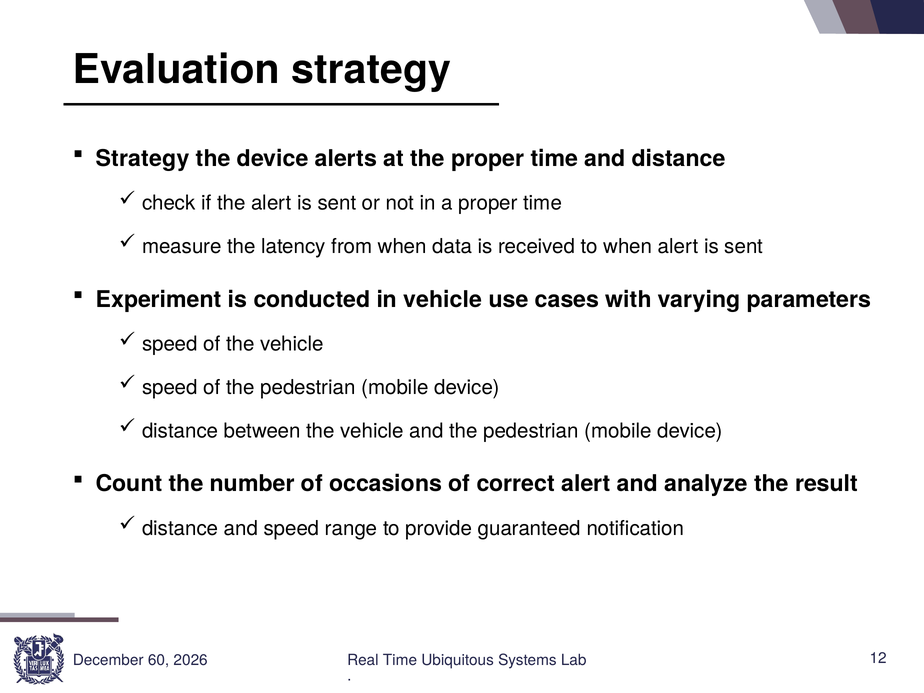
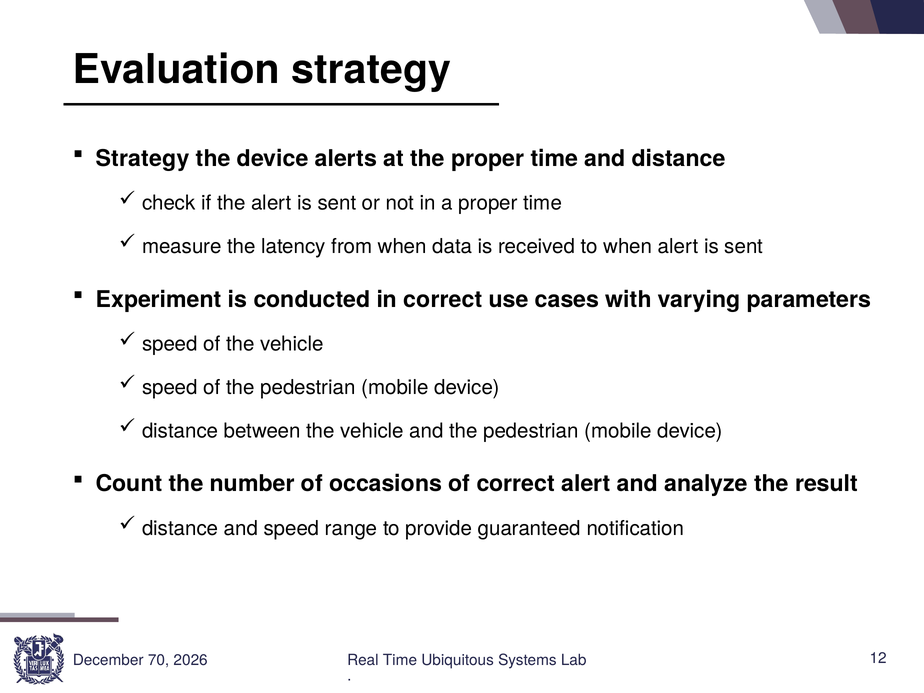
in vehicle: vehicle -> correct (443, 300)
60: 60 -> 70 (159, 660)
